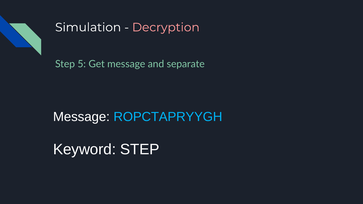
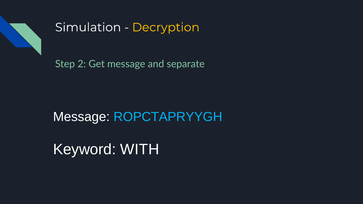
Decryption colour: pink -> yellow (166, 27)
5: 5 -> 2 (82, 64)
Keyword STEP: STEP -> WITH (140, 150)
